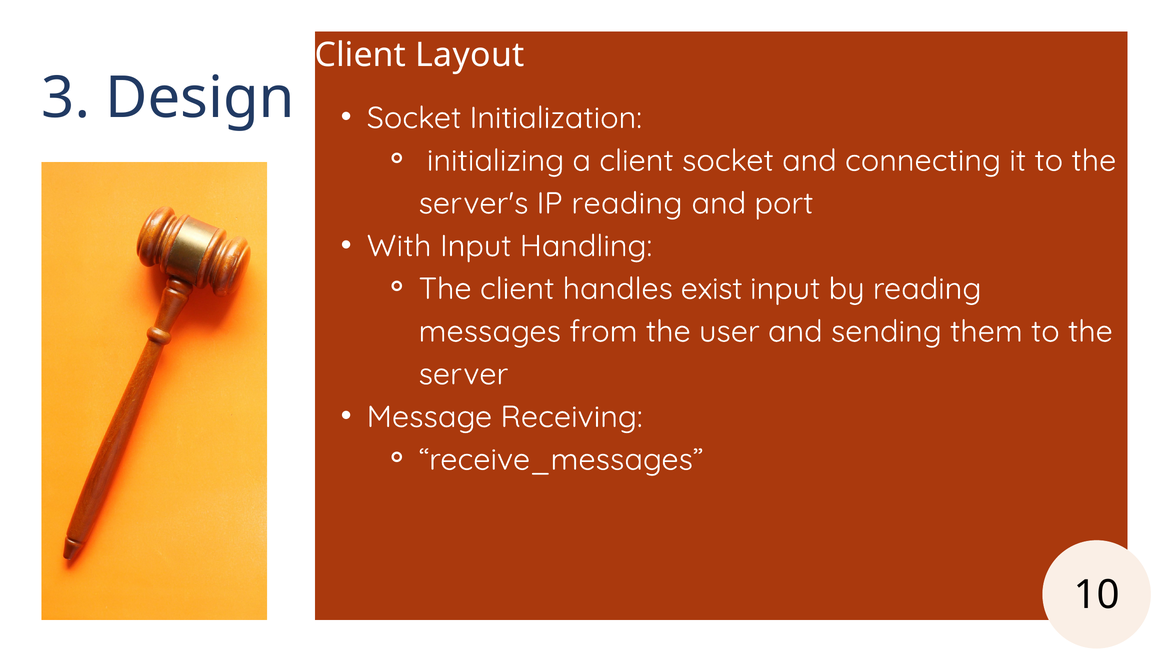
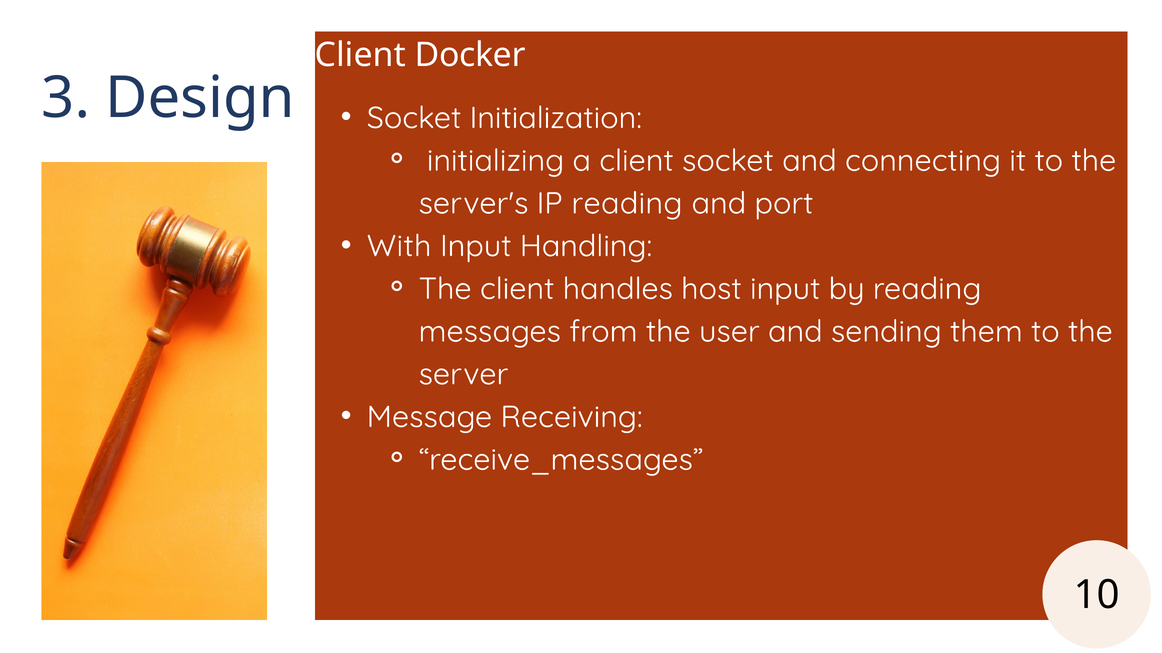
Layout: Layout -> Docker (470, 55)
exist: exist -> host (711, 289)
